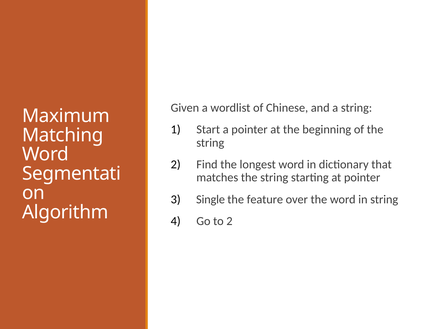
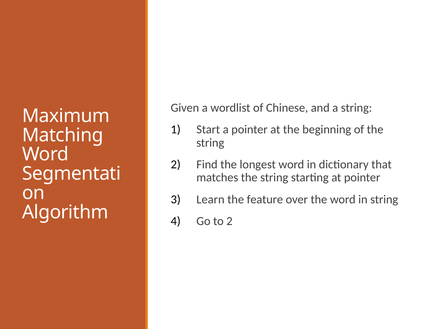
Single: Single -> Learn (210, 199)
